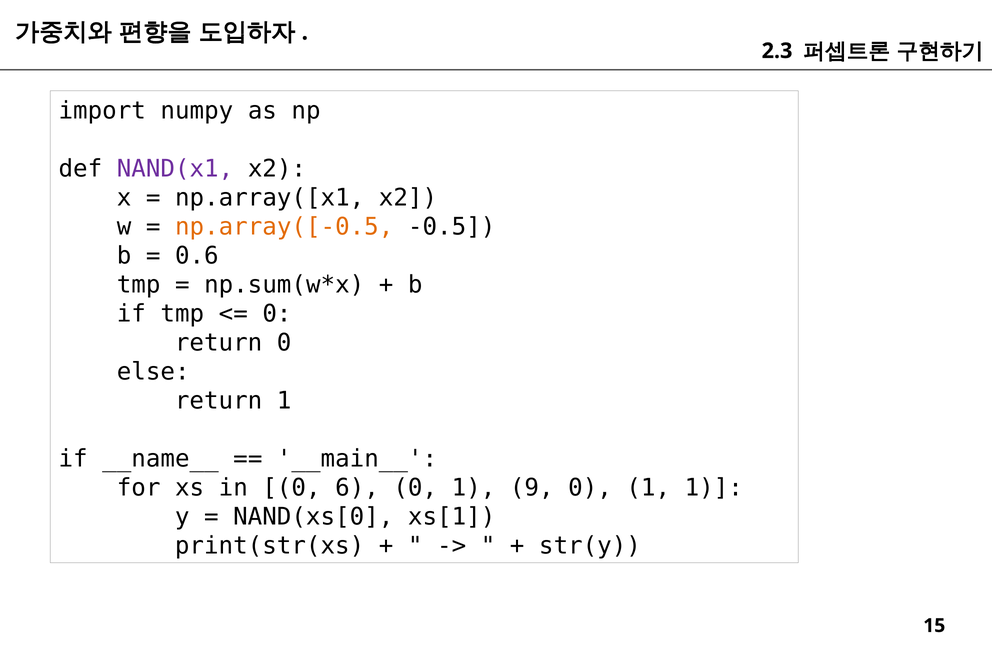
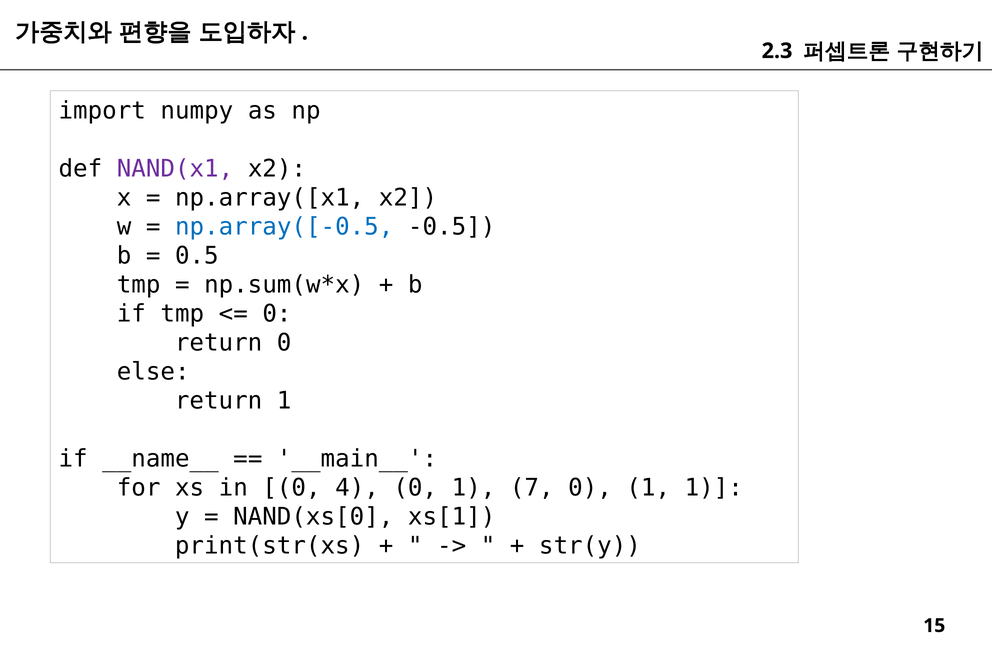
np.array([-0.5 colour: orange -> blue (284, 227)
0.6: 0.6 -> 0.5 (197, 256)
6: 6 -> 4 (357, 488)
9: 9 -> 7 (532, 488)
